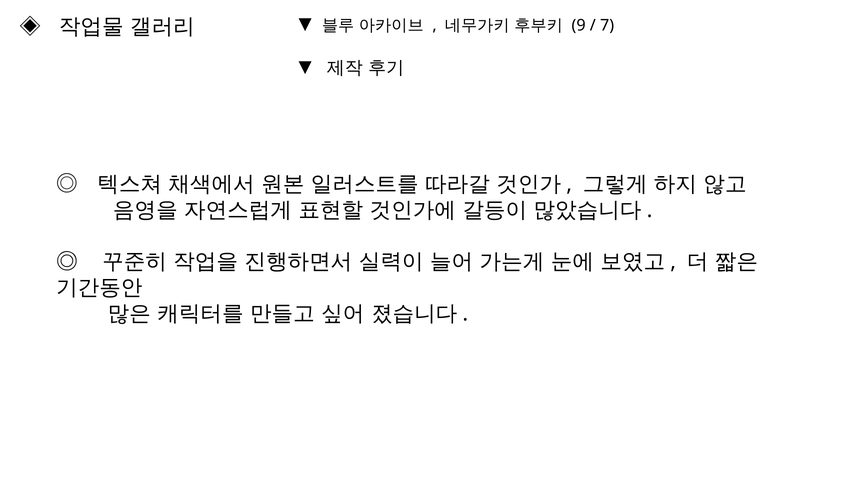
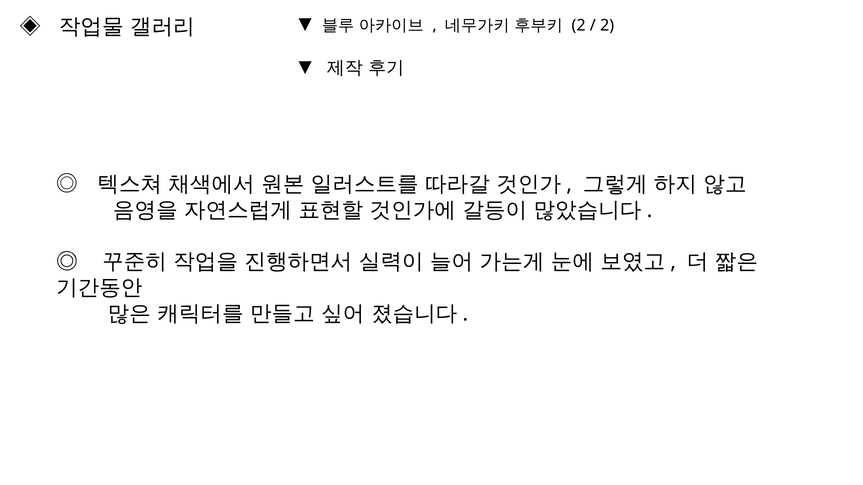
9: 9 -> 2 (579, 26)
7: 7 -> 2 (607, 26)
